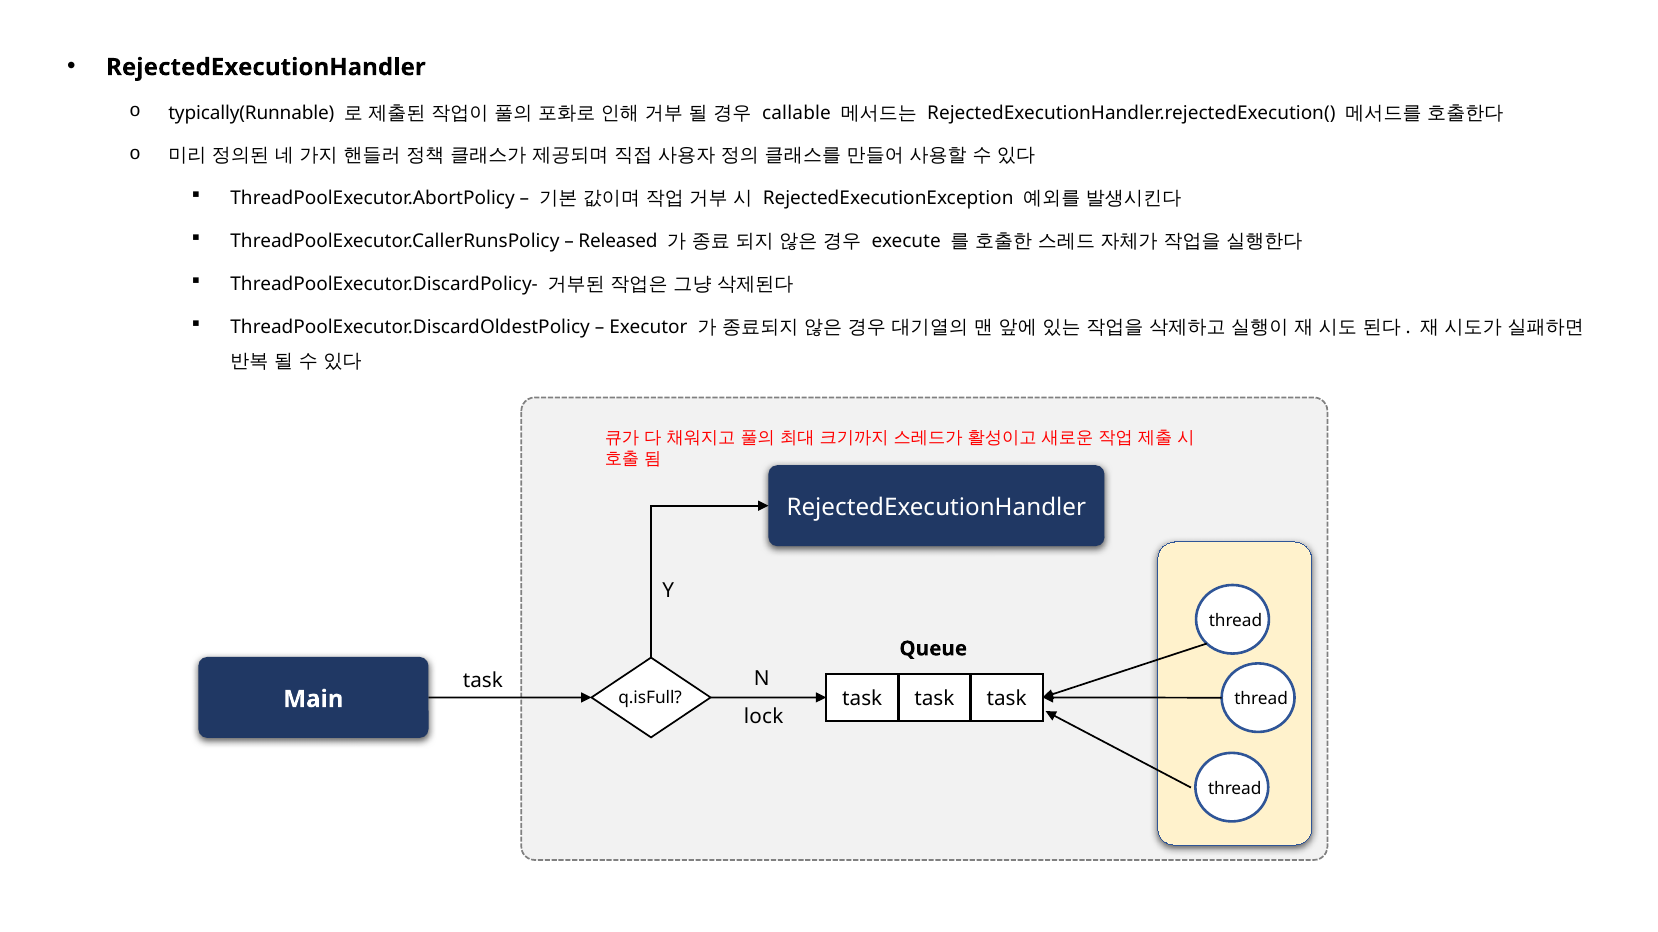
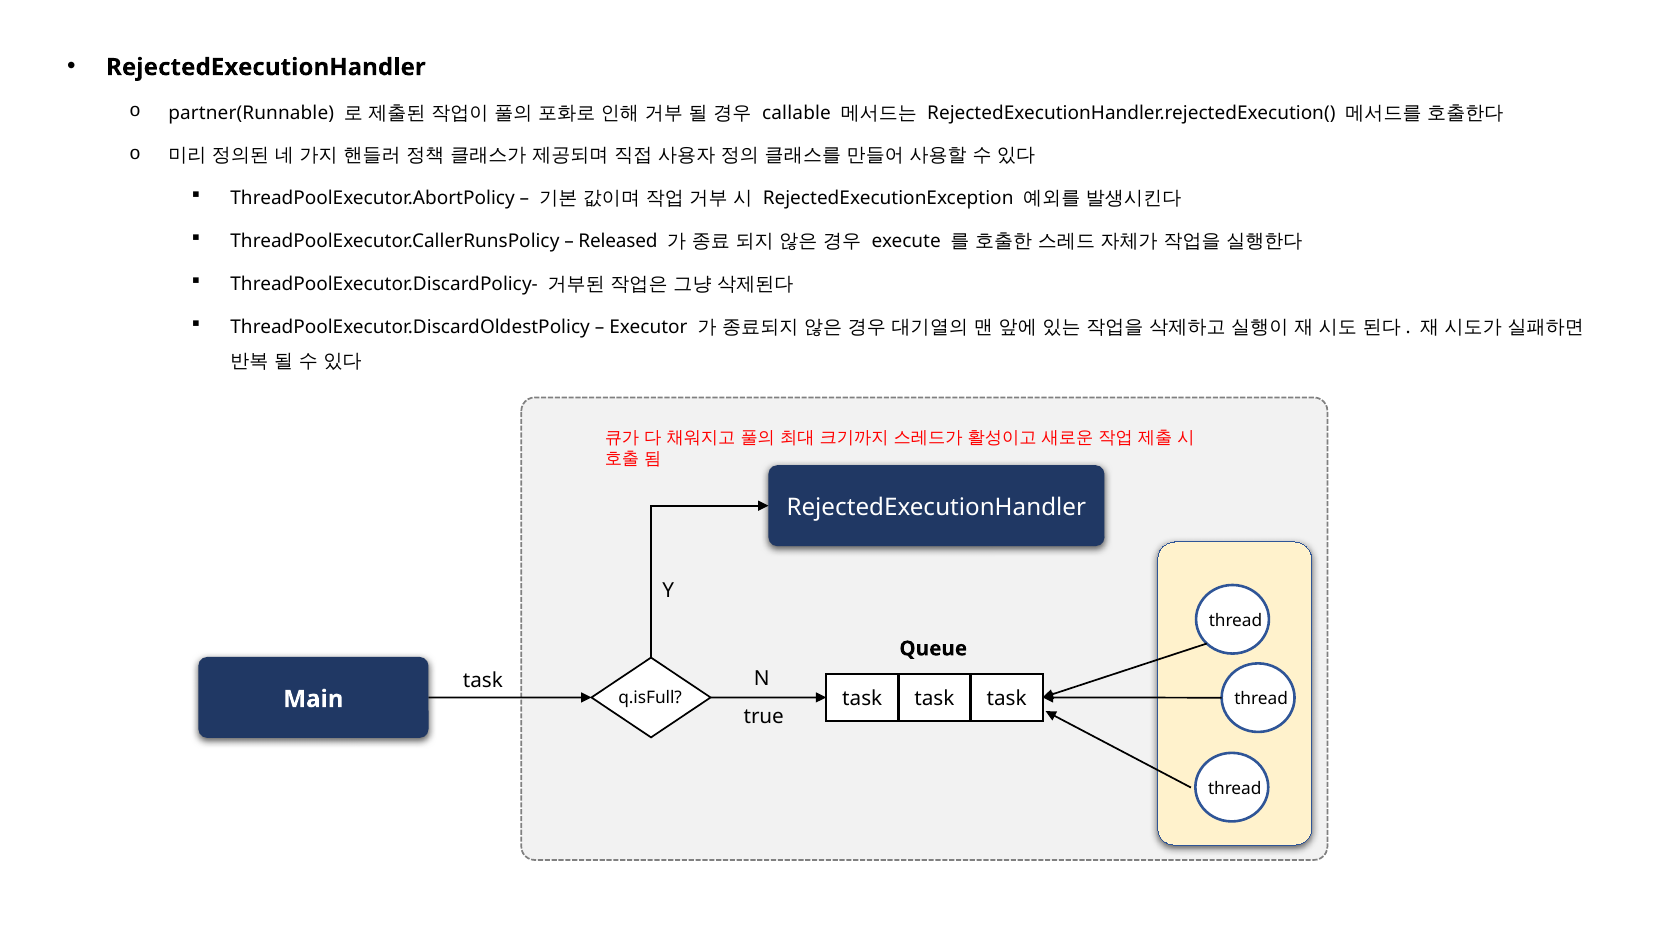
typically(Runnable: typically(Runnable -> partner(Runnable (251, 113)
lock: lock -> true (764, 717)
